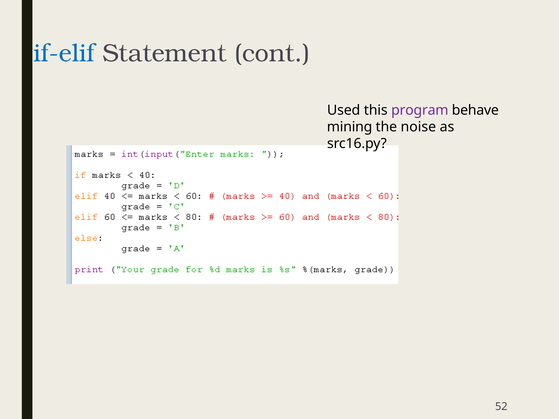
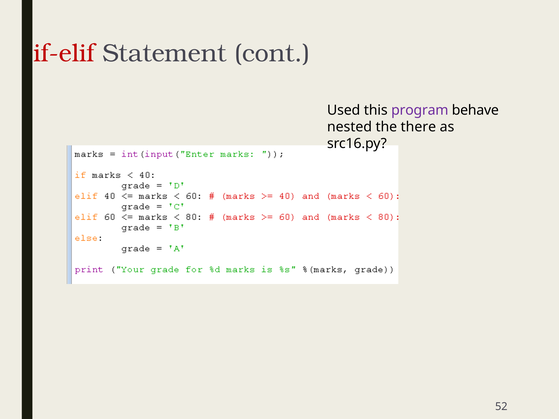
if-elif colour: blue -> red (64, 53)
mining: mining -> nested (350, 127)
noise: noise -> there (418, 127)
